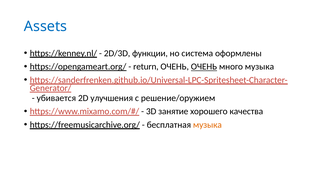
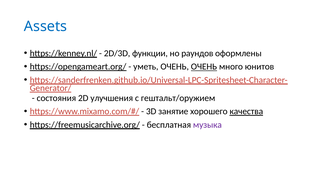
система: система -> раундов (197, 53)
return: return -> уметь (146, 67)
много музыка: музыка -> юнитов (260, 67)
убивается: убивается -> состояния (56, 98)
решение/оружием: решение/оружием -> гештальт/оружием (178, 98)
качества underline: none -> present (246, 111)
музыка colour: orange -> purple (207, 125)
